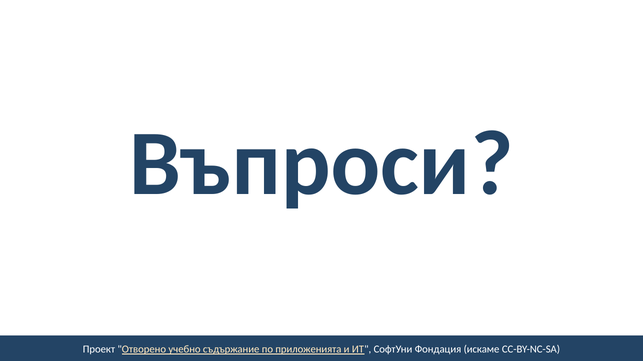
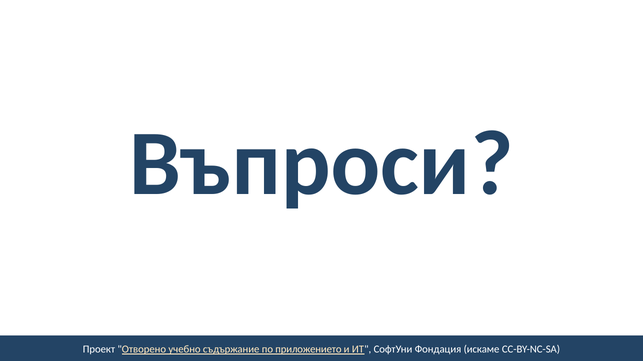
приложенията: приложенията -> приложението (308, 350)
